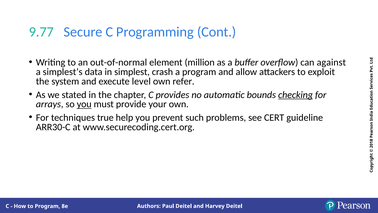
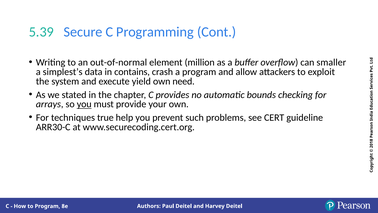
9.77: 9.77 -> 5.39 (41, 32)
against: against -> smaller (331, 62)
simplest: simplest -> contains (132, 72)
level: level -> yield (141, 81)
refer: refer -> need (184, 81)
checking underline: present -> none (296, 95)
